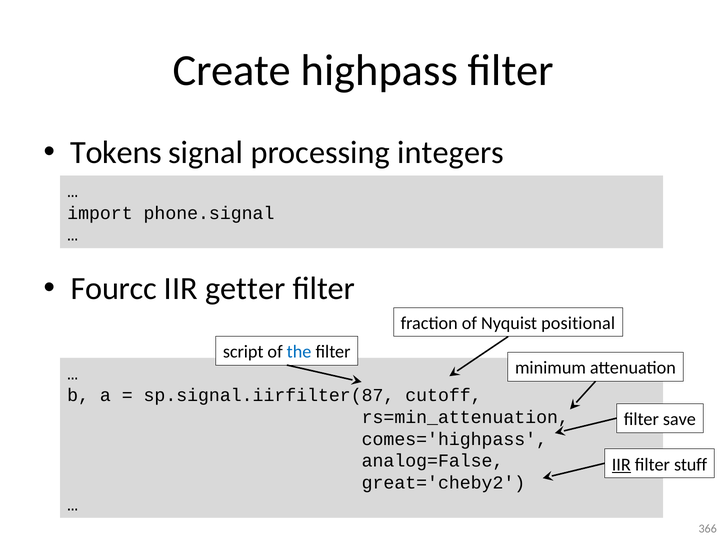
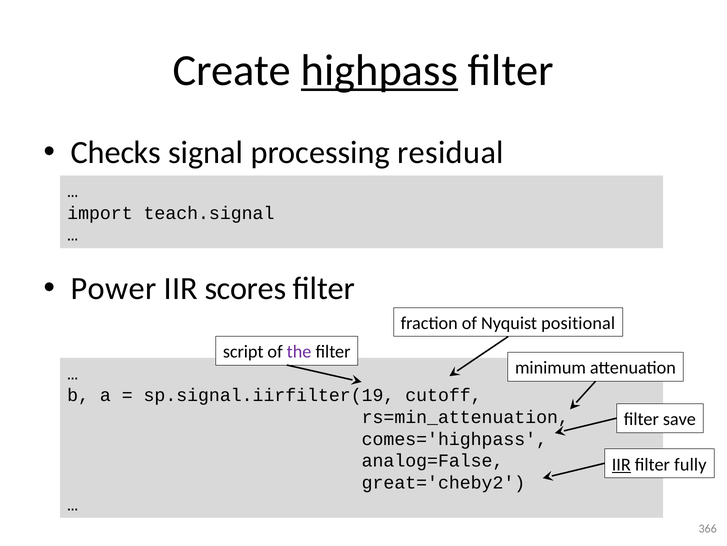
highpass underline: none -> present (379, 70)
Tokens: Tokens -> Checks (116, 153)
integers: integers -> residual (451, 153)
phone.signal: phone.signal -> teach.signal (209, 213)
Fourcc: Fourcc -> Power (114, 288)
getter: getter -> scores (245, 288)
the colour: blue -> purple (299, 351)
sp.signal.iirfilter(87: sp.signal.iirfilter(87 -> sp.signal.iirfilter(19 (269, 395)
stuff: stuff -> fully (690, 464)
